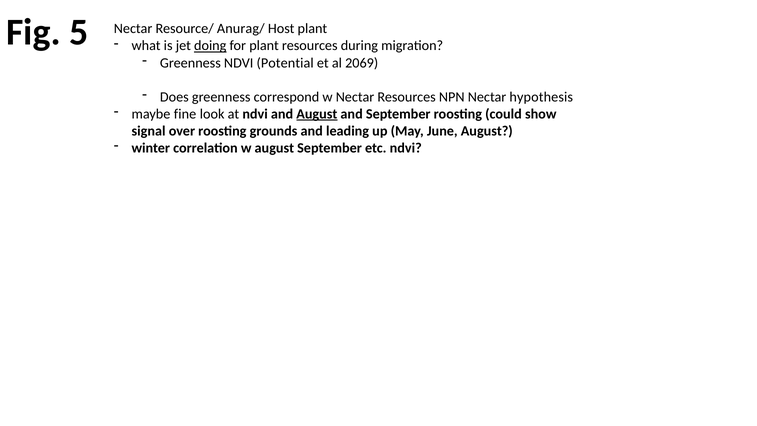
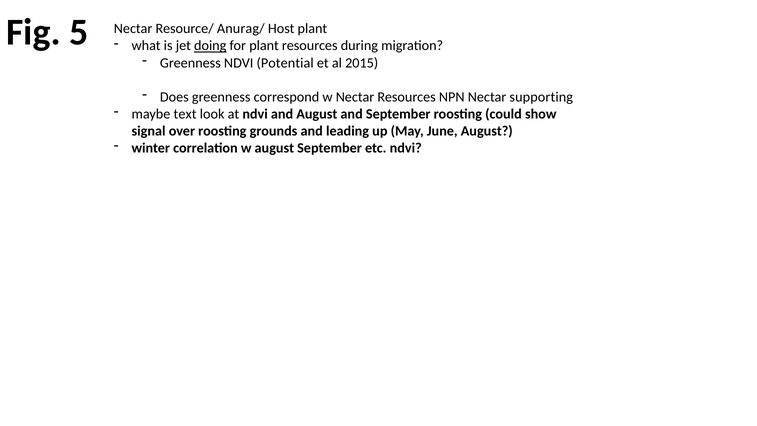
2069: 2069 -> 2015 (362, 63)
hypothesis: hypothesis -> supporting (541, 97)
fine: fine -> text (185, 114)
August underline: present -> none (317, 114)
